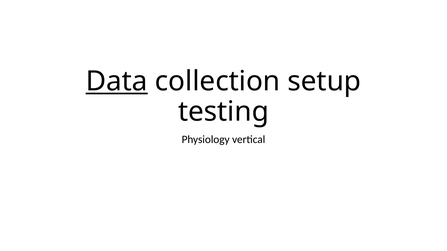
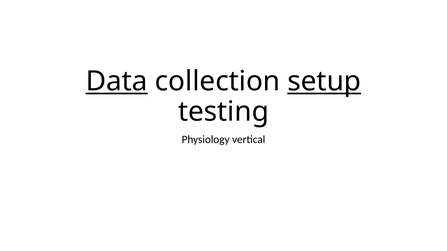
setup underline: none -> present (324, 82)
